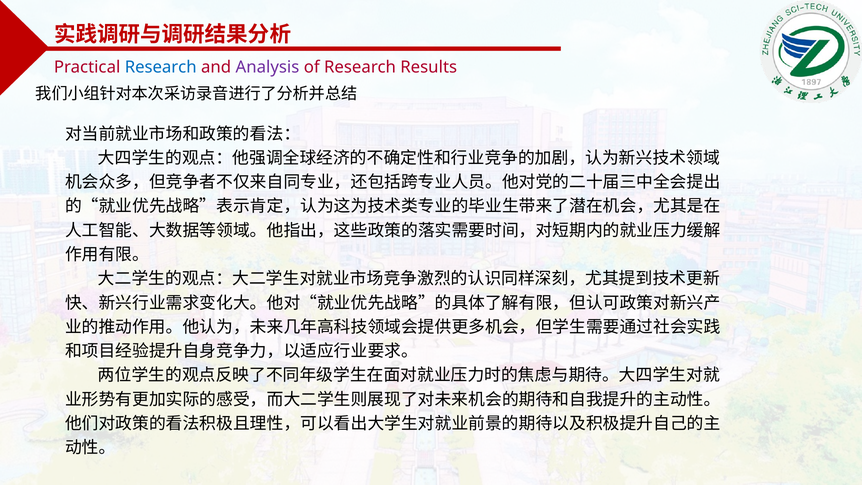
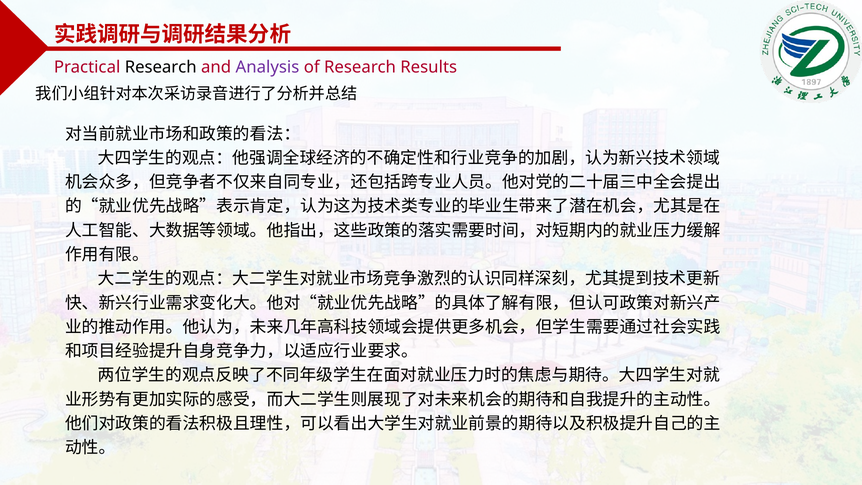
Research colour: blue -> black (161, 67)
